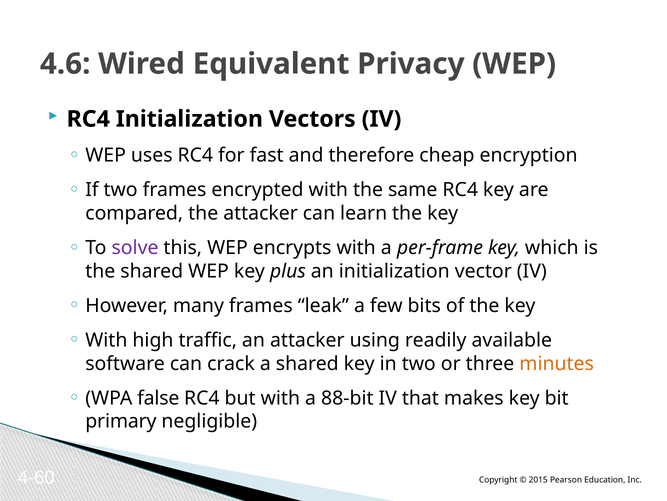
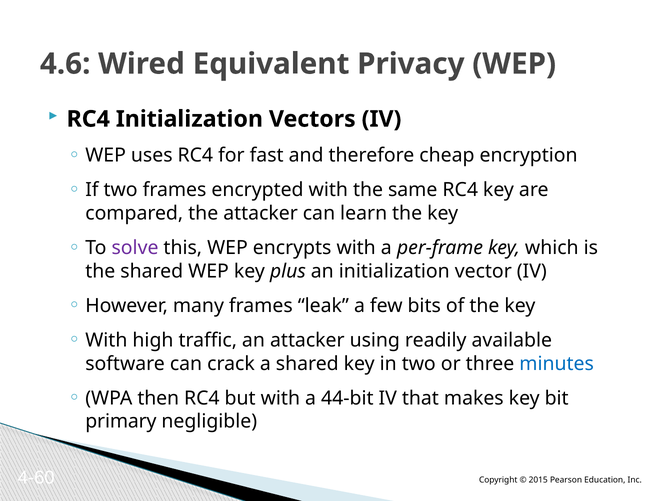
minutes colour: orange -> blue (557, 363)
false: false -> then (158, 398)
88-bit: 88-bit -> 44-bit (347, 398)
